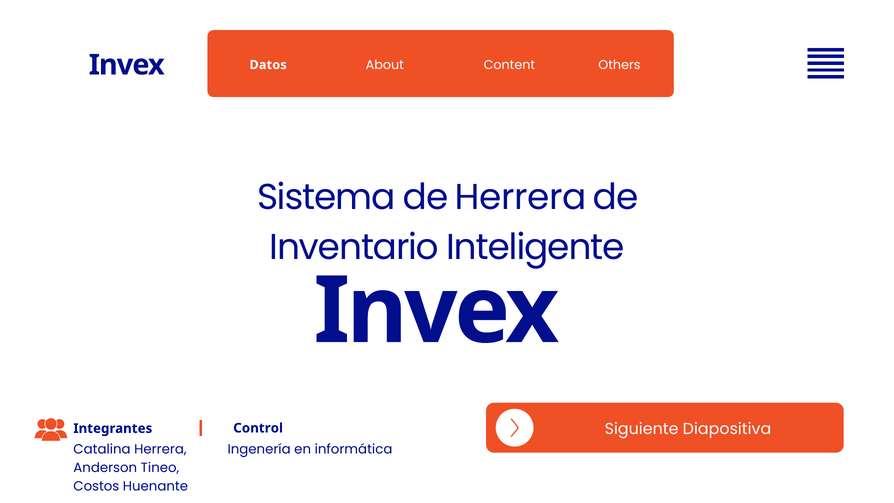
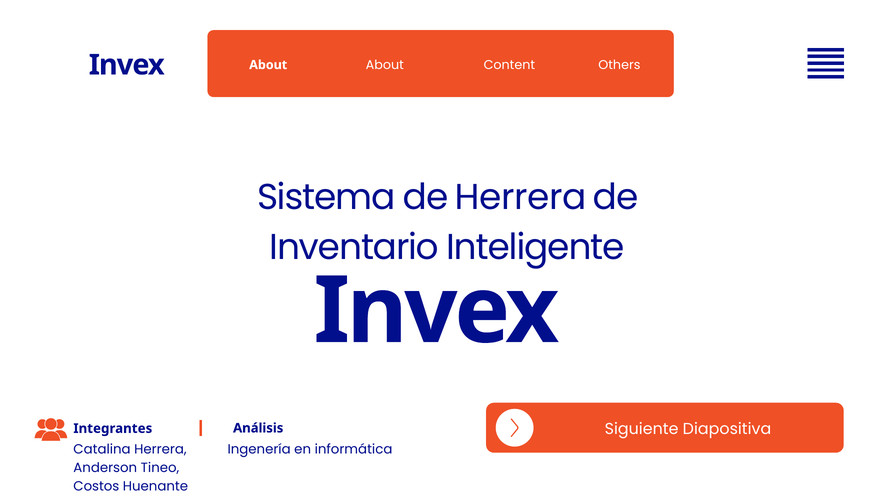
Datos: Datos -> About (268, 65)
Control: Control -> Análisis (258, 428)
